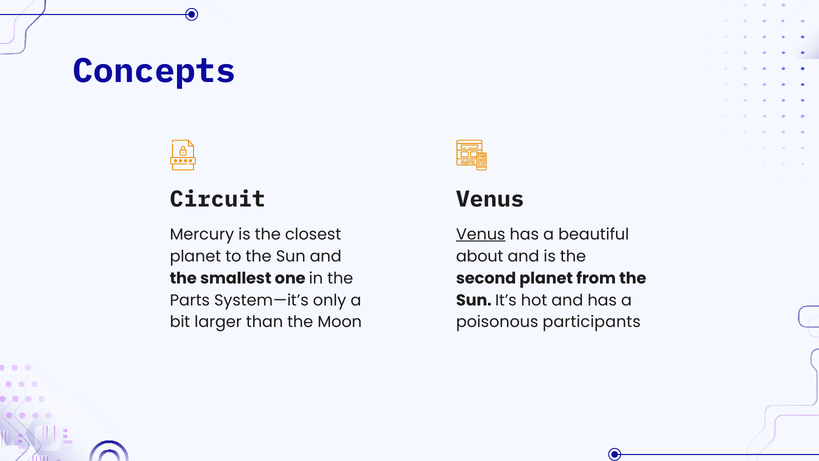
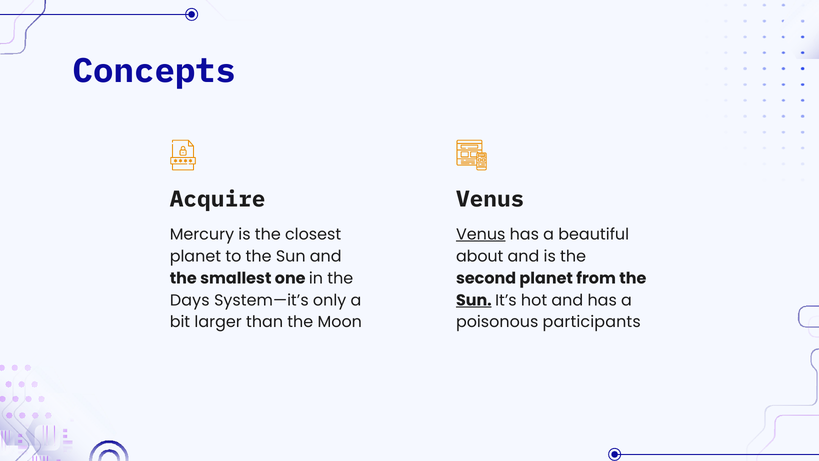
Circuit: Circuit -> Acquire (218, 199)
Parts: Parts -> Days (190, 300)
Sun underline: none -> present (474, 300)
